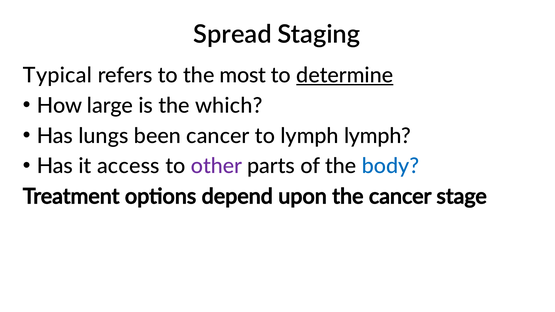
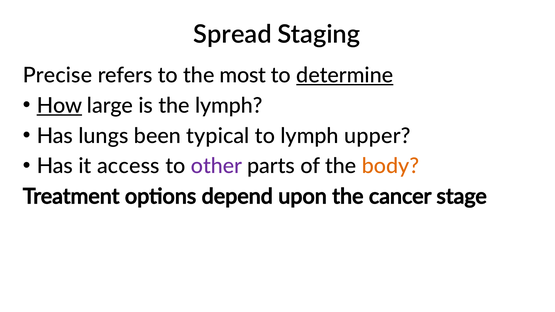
Typical: Typical -> Precise (58, 76)
How underline: none -> present (59, 106)
the which: which -> lymph (229, 106)
been cancer: cancer -> typical (218, 136)
lymph lymph: lymph -> upper (377, 136)
body colour: blue -> orange (390, 166)
